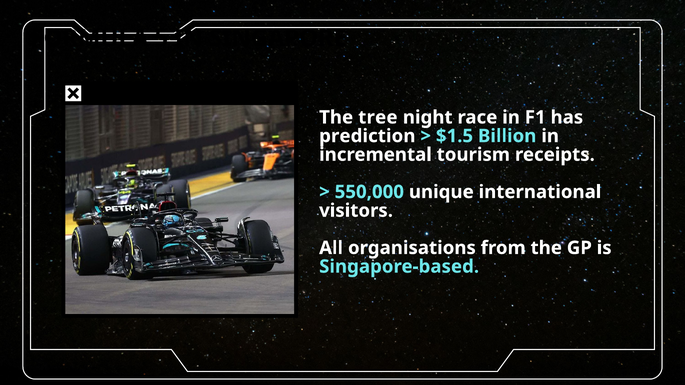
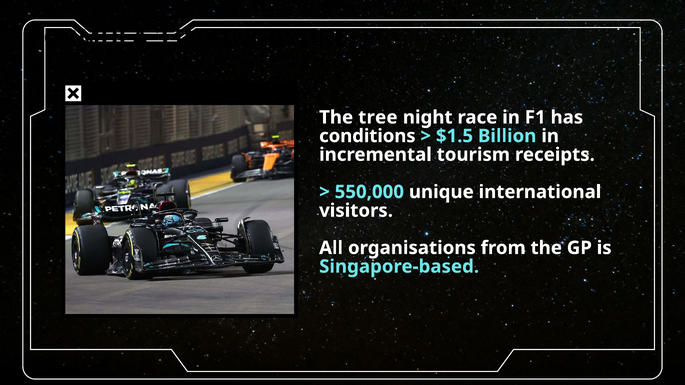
5: 5 -> 3 (161, 38)
prediction: prediction -> conditions (367, 136)
